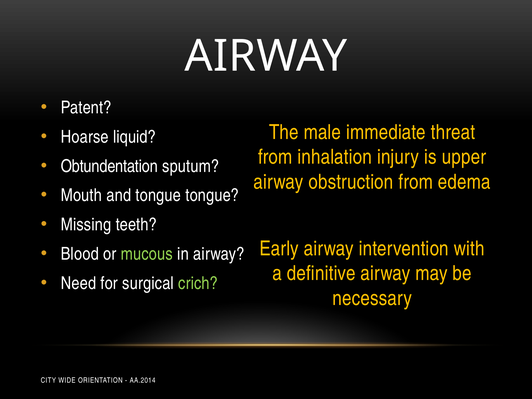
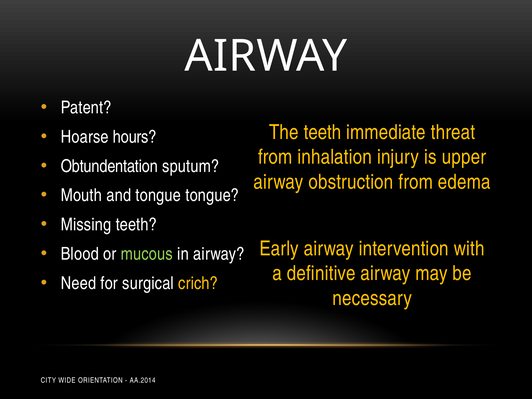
The male: male -> teeth (322, 132)
liquid: liquid -> hours (135, 137)
crich colour: light green -> yellow (198, 283)
